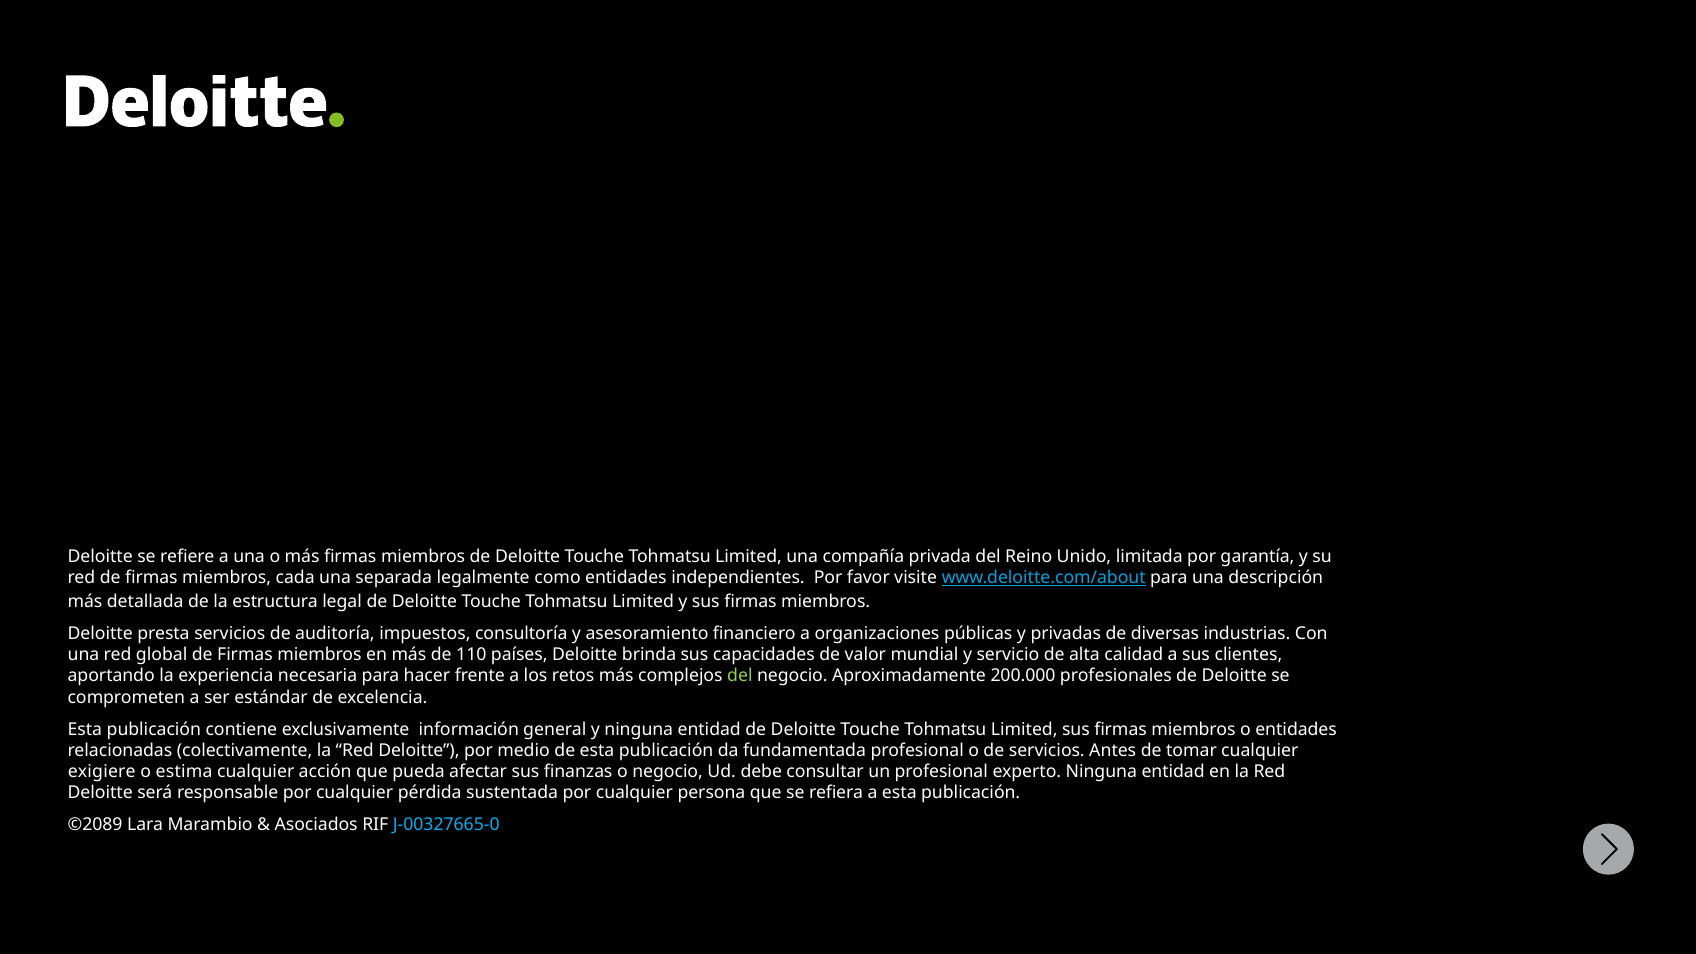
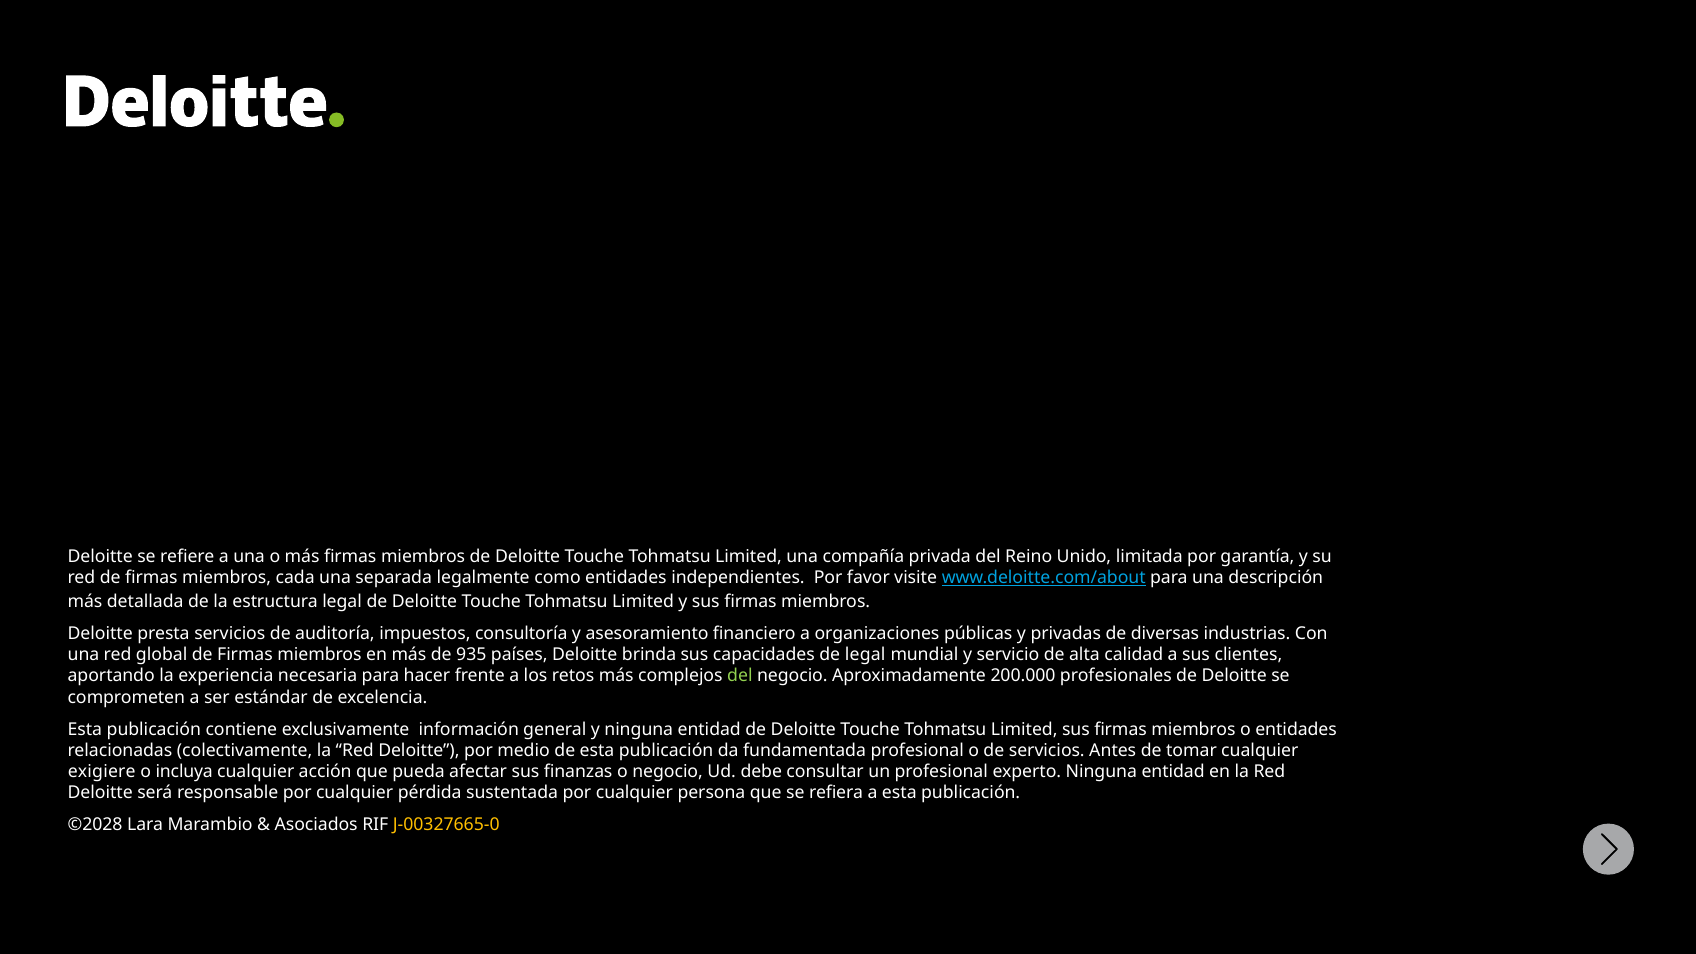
110: 110 -> 935 (471, 655)
de valor: valor -> legal (865, 655)
estima: estima -> incluya (184, 772)
©2089: ©2089 -> ©2028 (95, 825)
J-00327665-0 colour: light blue -> yellow (446, 825)
